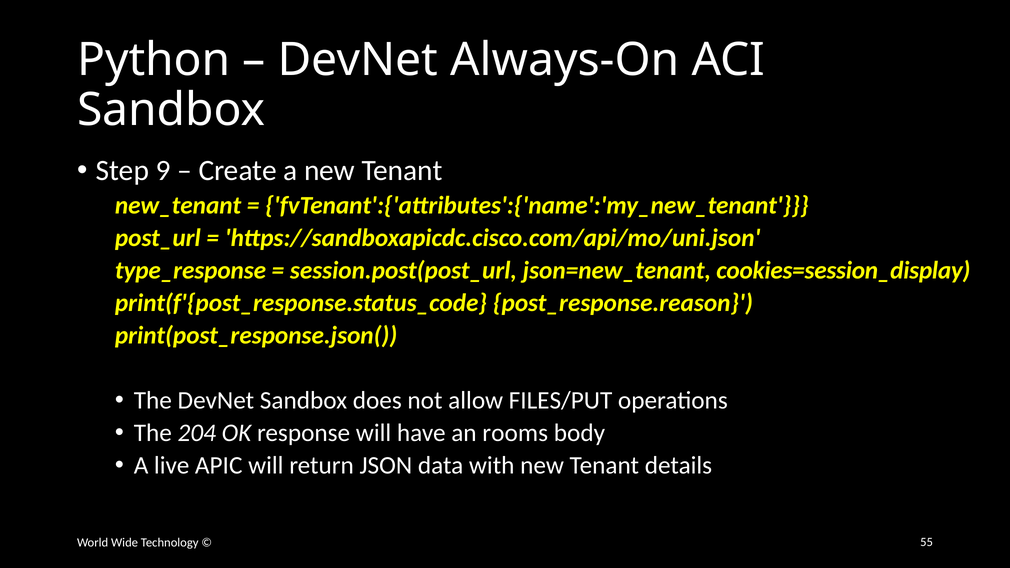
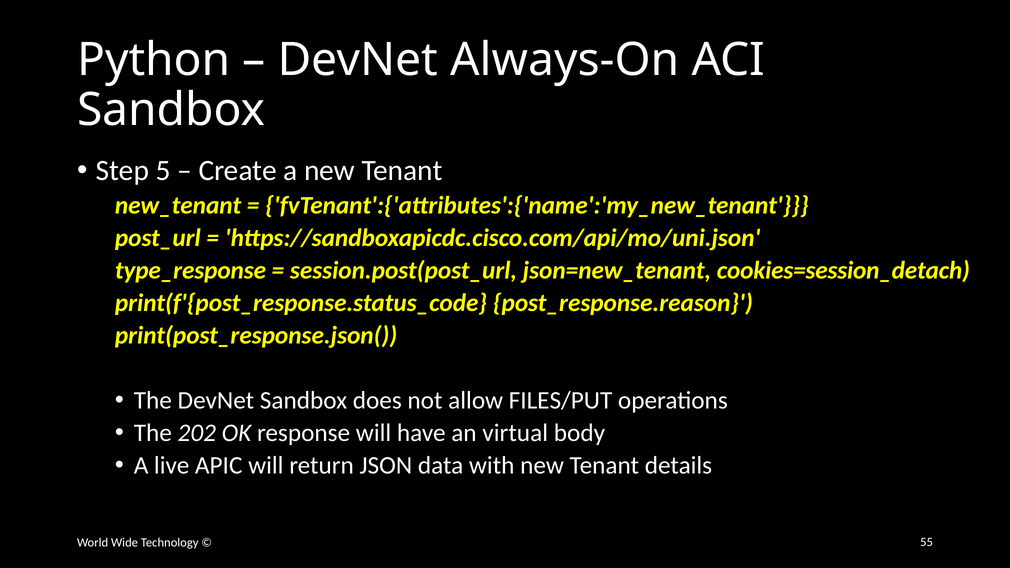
9: 9 -> 5 (163, 171)
cookies=session_display: cookies=session_display -> cookies=session_detach (843, 271)
204: 204 -> 202 (197, 433)
rooms: rooms -> virtual (515, 433)
